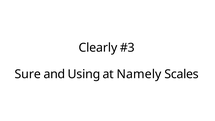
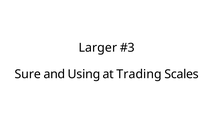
Clearly: Clearly -> Larger (98, 48)
Namely: Namely -> Trading (139, 74)
